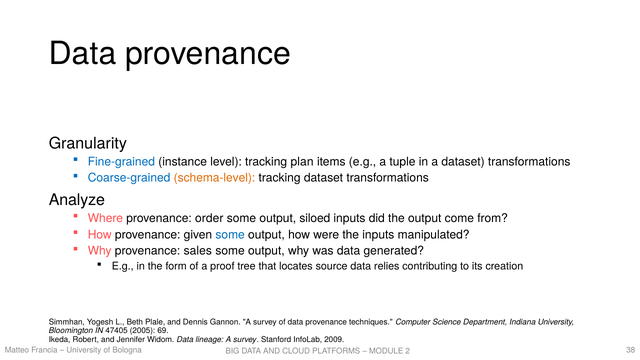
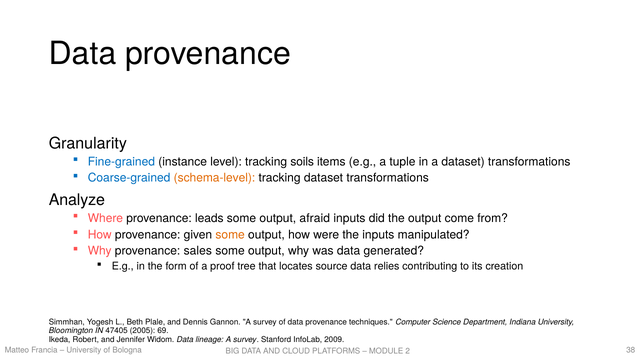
plan: plan -> soils (302, 162)
order: order -> leads (209, 218)
siloed: siloed -> afraid (315, 218)
some colour: blue -> orange (230, 235)
